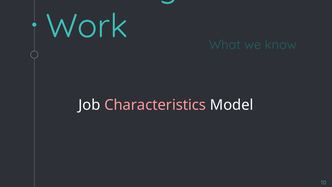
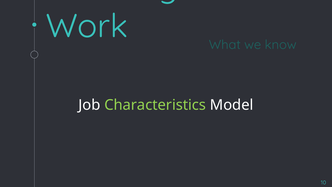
Characteristics colour: pink -> light green (155, 105)
